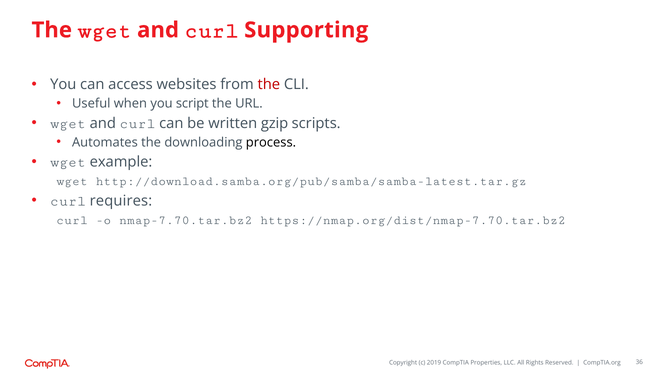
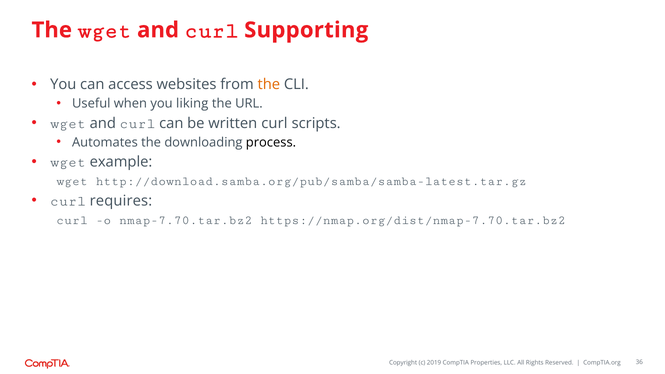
the colour: red -> orange (269, 85)
script: script -> liking (192, 104)
written gzip: gzip -> curl (274, 123)
